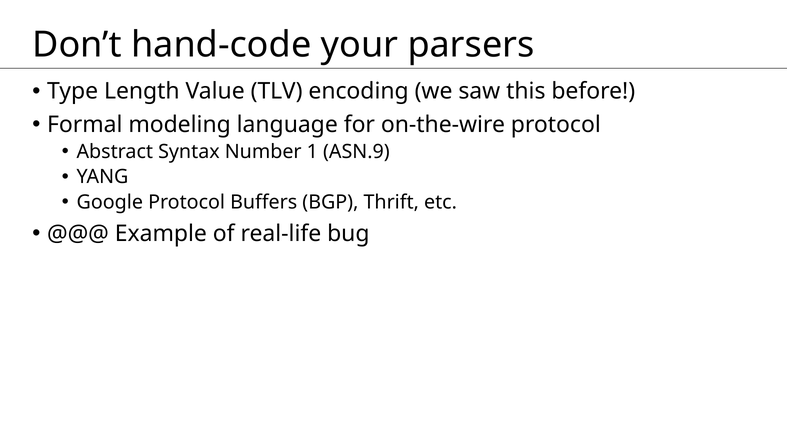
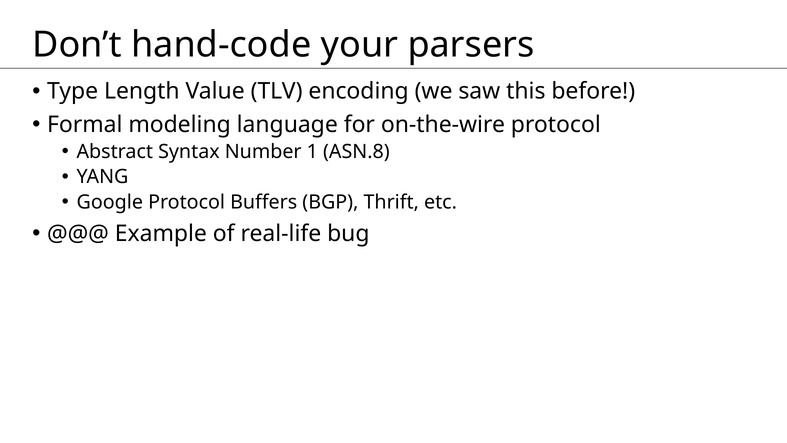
ASN.9: ASN.9 -> ASN.8 (356, 151)
